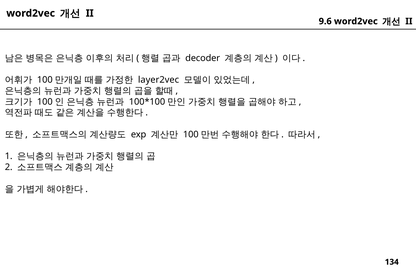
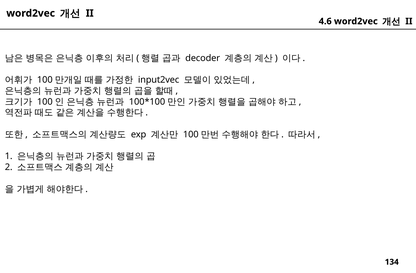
9.6: 9.6 -> 4.6 (325, 21)
layer2vec: layer2vec -> input2vec (159, 80)
